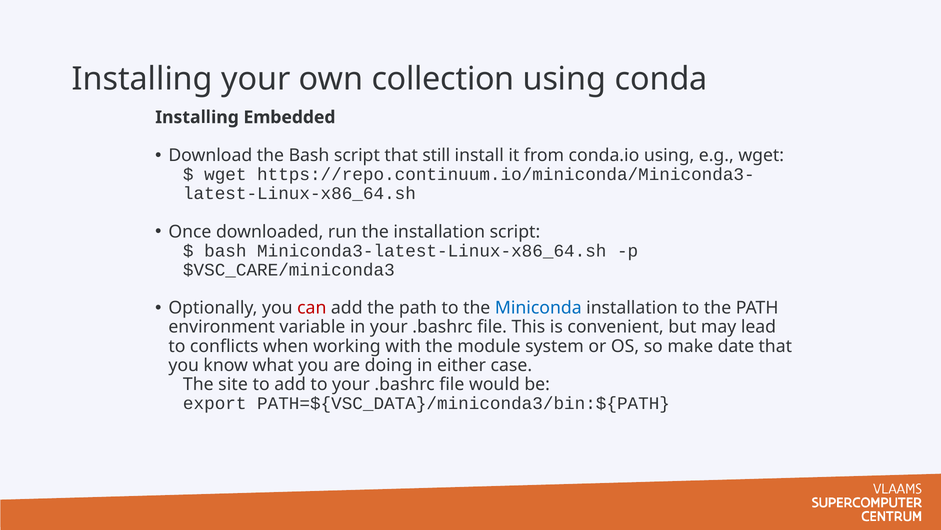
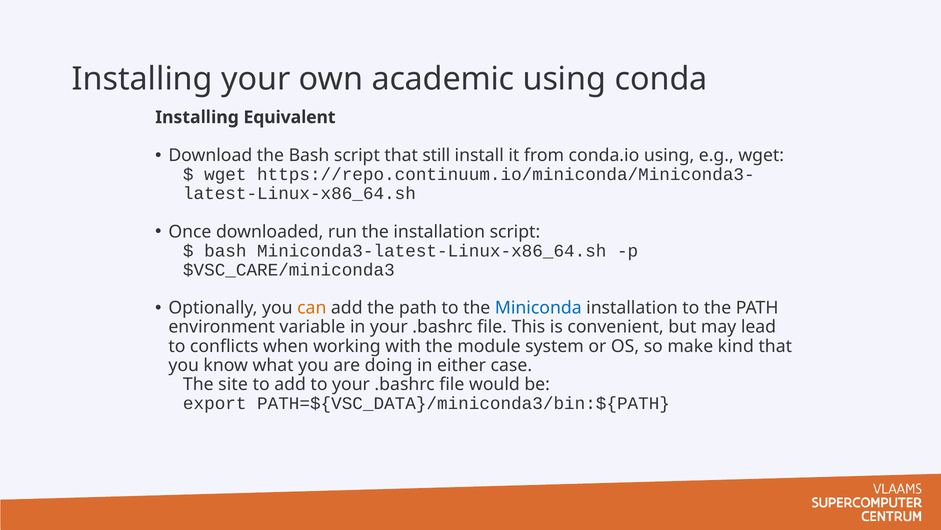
collection: collection -> academic (443, 79)
Embedded: Embedded -> Equivalent (289, 117)
can colour: red -> orange (312, 308)
date: date -> kind (736, 346)
